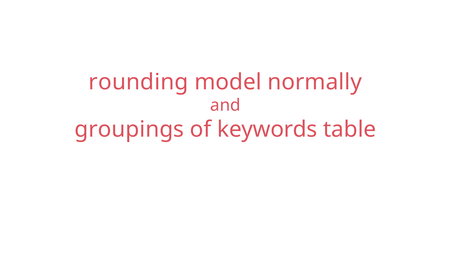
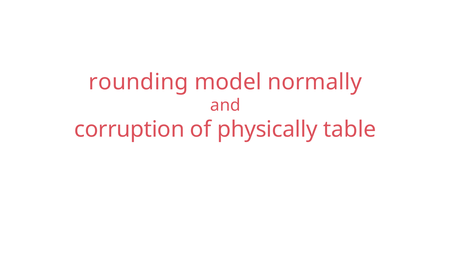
groupings: groupings -> corruption (129, 130)
keywords: keywords -> physically (267, 130)
